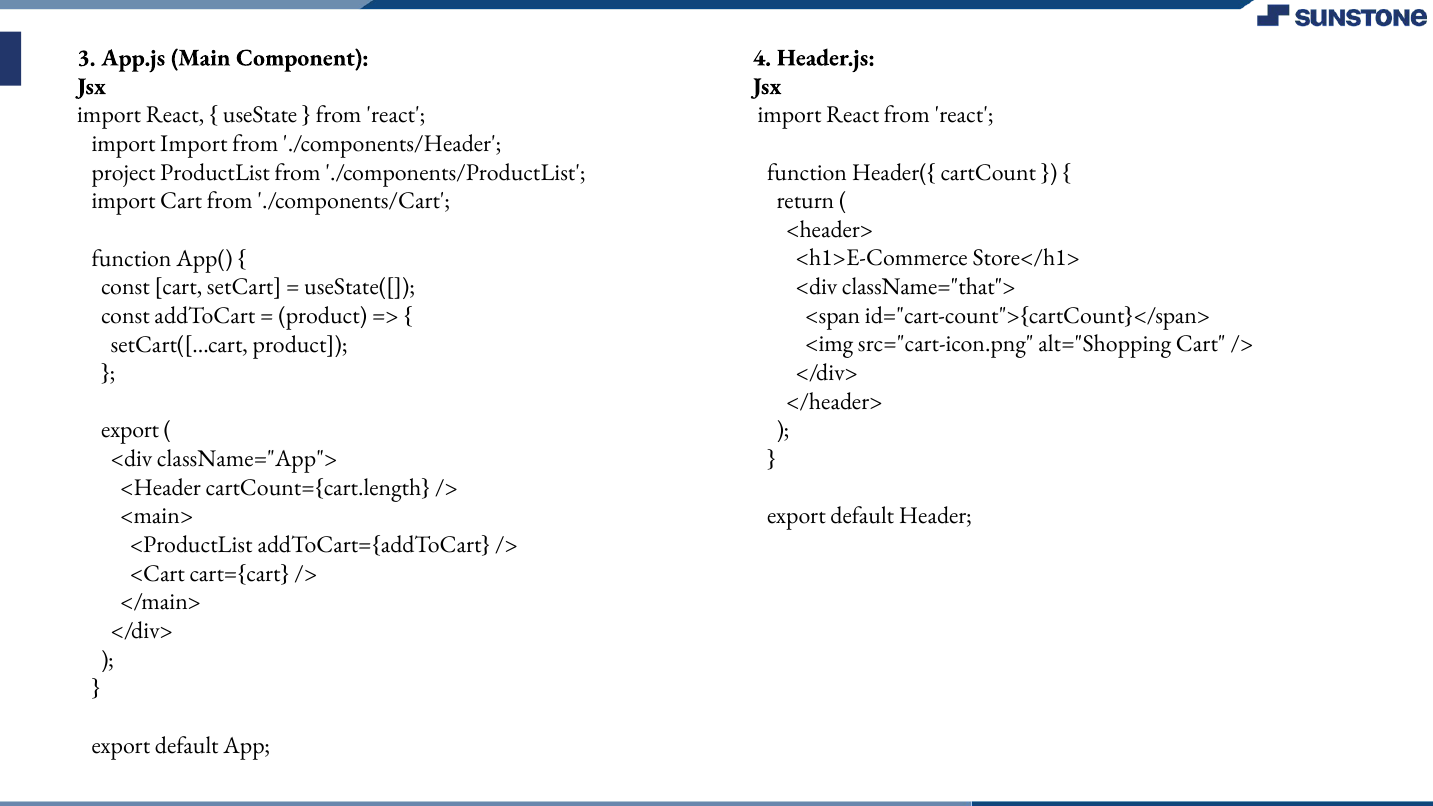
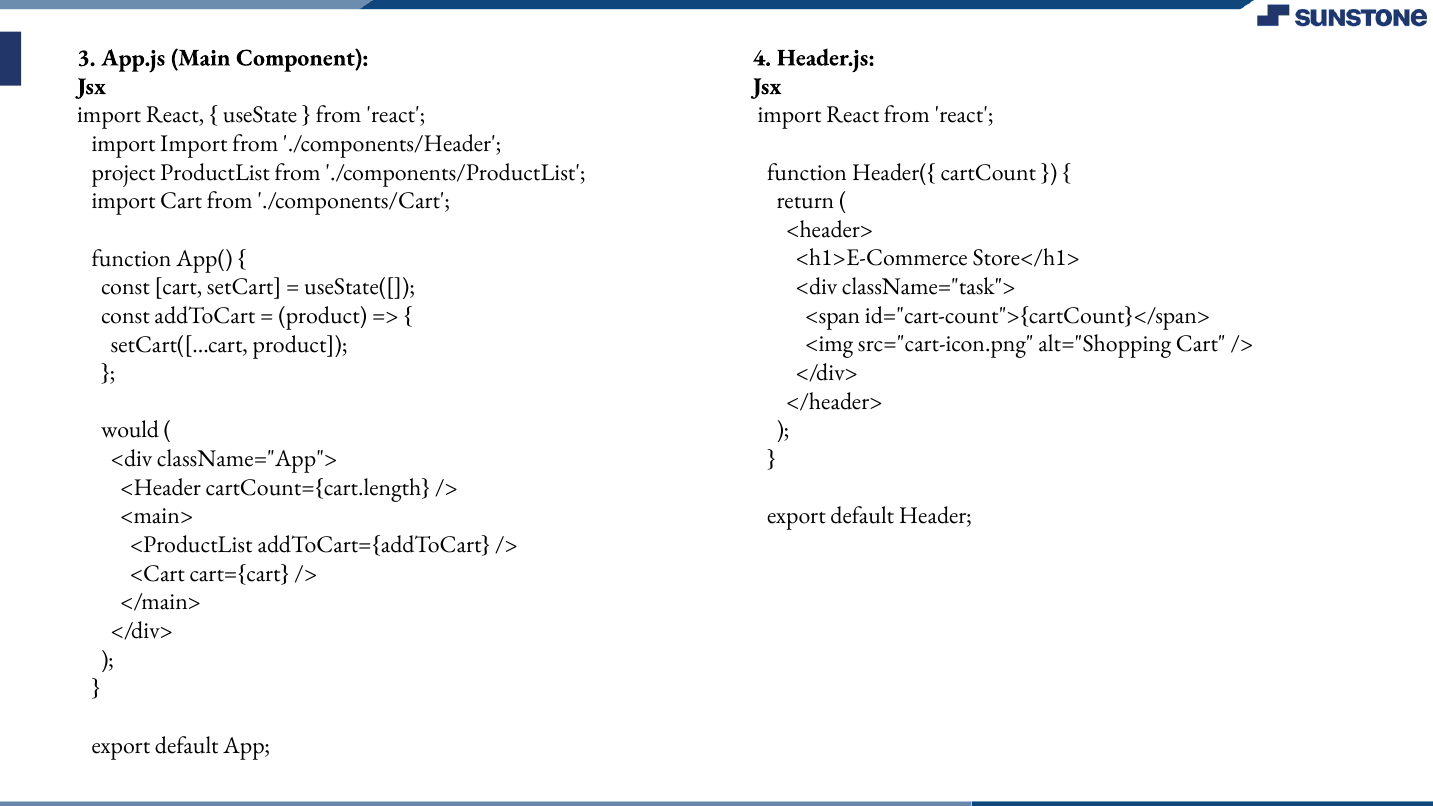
className="that">: className="that"> -> className="task"> (929, 287)
export: export -> would (130, 430)
